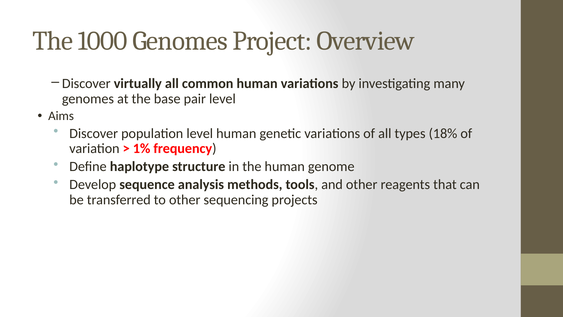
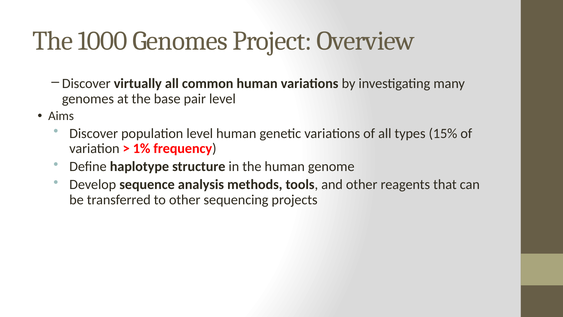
18%: 18% -> 15% (443, 133)
